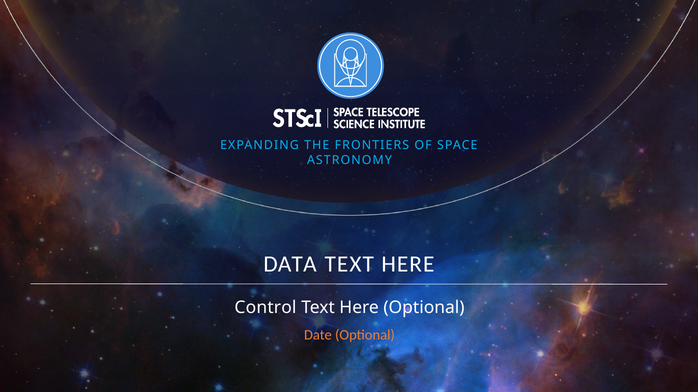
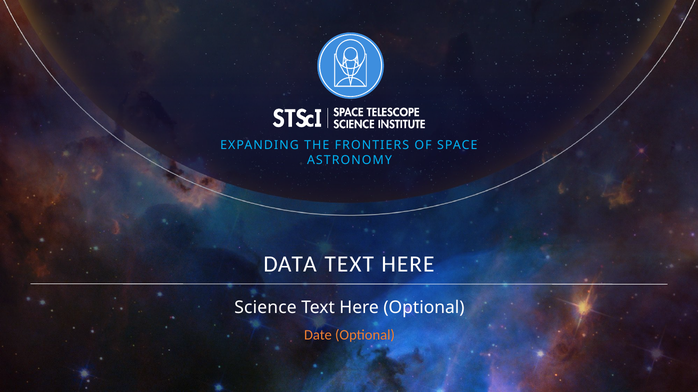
Control: Control -> Science (265, 308)
